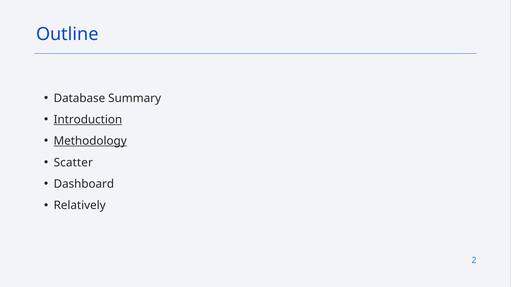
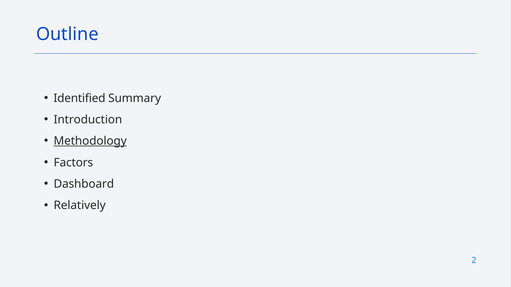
Database: Database -> Identified (79, 98)
Introduction underline: present -> none (88, 120)
Scatter: Scatter -> Factors (73, 163)
